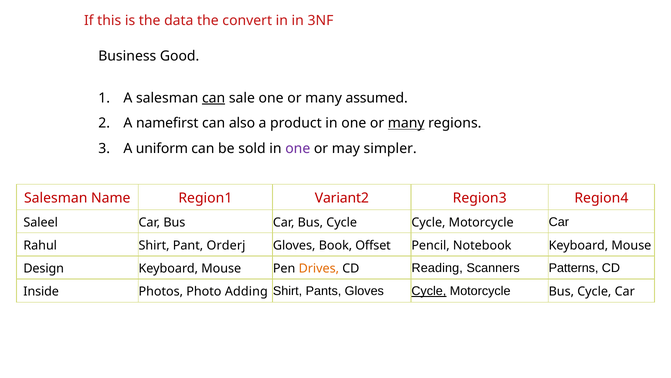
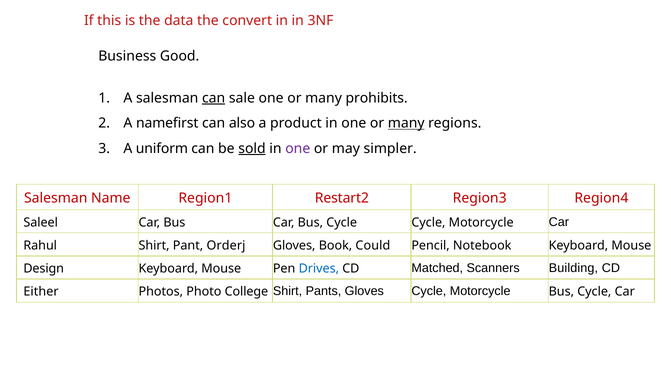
assumed: assumed -> prohibits (377, 98)
sold underline: none -> present (252, 148)
Variant2: Variant2 -> Restart2 (342, 198)
Offset: Offset -> Could (373, 245)
Drives colour: orange -> blue (319, 268)
Reading: Reading -> Matched (437, 268)
Patterns: Patterns -> Building (573, 268)
Inside: Inside -> Either (41, 291)
Adding: Adding -> College (246, 291)
Cycle underline: present -> none (429, 291)
